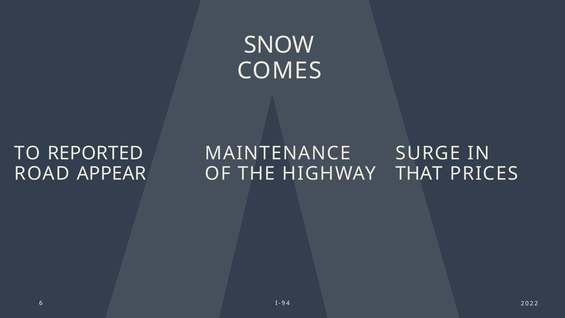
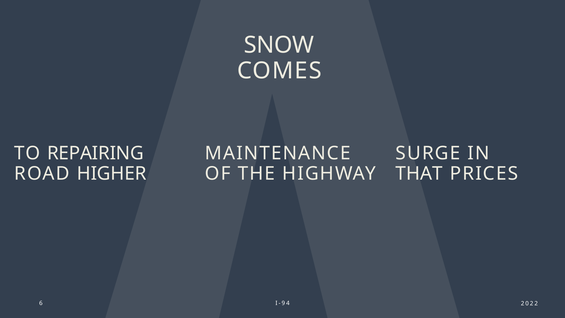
REPORTED: REPORTED -> REPAIRING (95, 153)
APPEAR: APPEAR -> HIGHER (112, 174)
